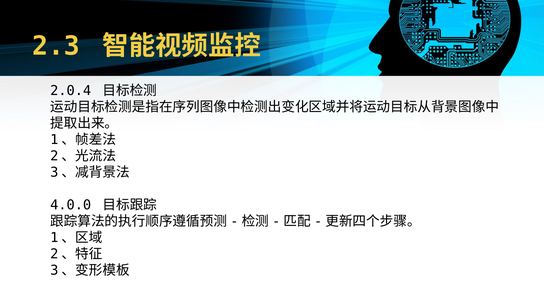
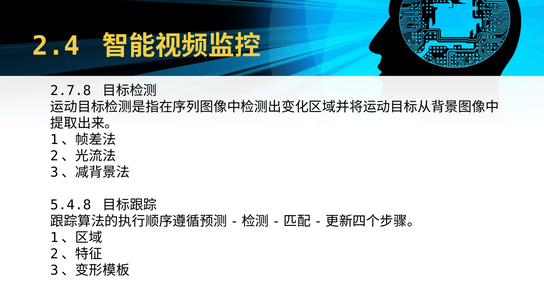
2.3: 2.3 -> 2.4 (56, 46)
2.0.4: 2.0.4 -> 2.7.8 (71, 91)
4.0.0: 4.0.0 -> 5.4.8 (71, 205)
